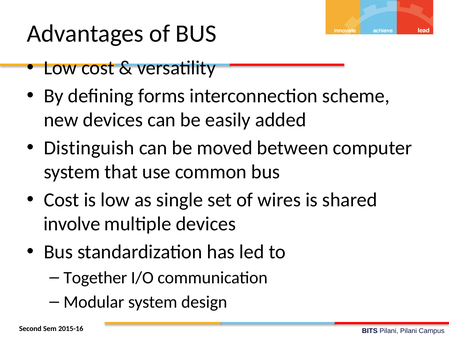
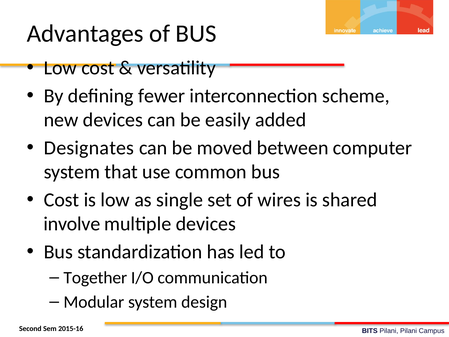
forms: forms -> fewer (162, 96)
Distinguish: Distinguish -> Designates (89, 148)
